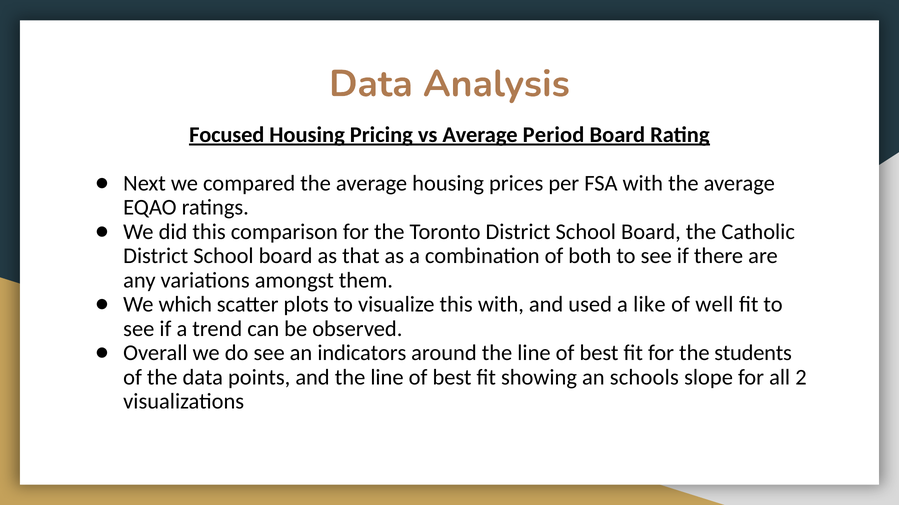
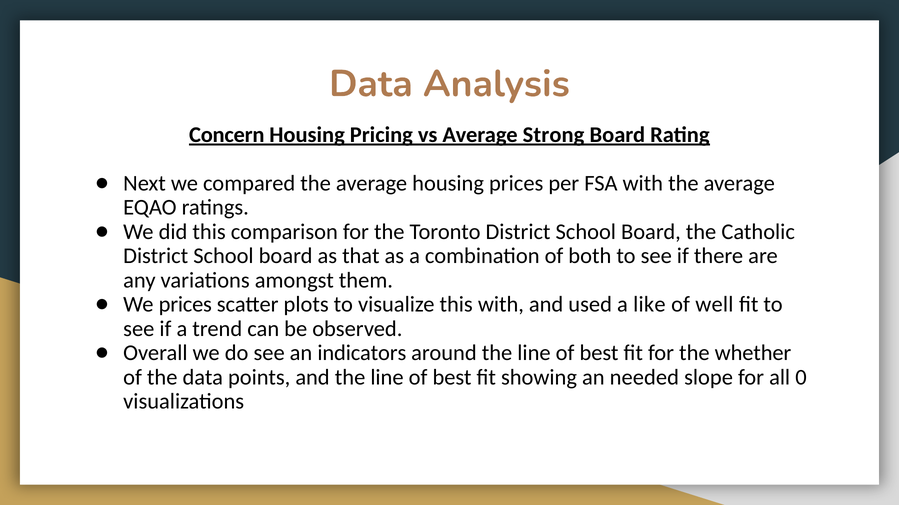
Focused: Focused -> Concern (227, 135)
Period: Period -> Strong (554, 135)
We which: which -> prices (185, 305)
students: students -> whether (753, 353)
schools: schools -> needed (644, 378)
2: 2 -> 0 (801, 378)
